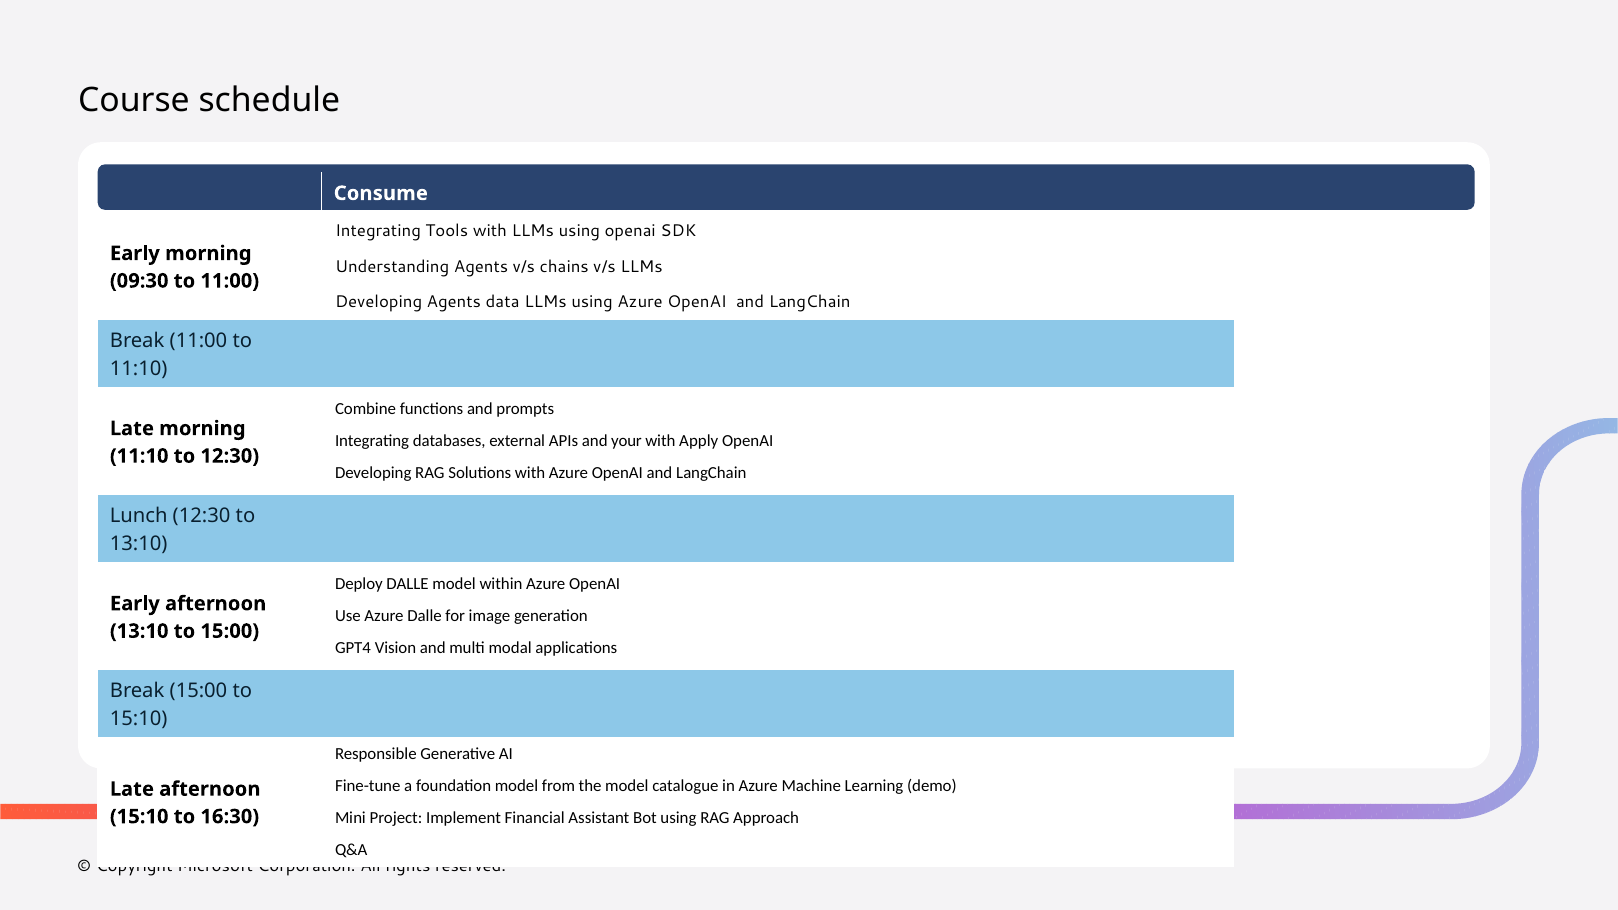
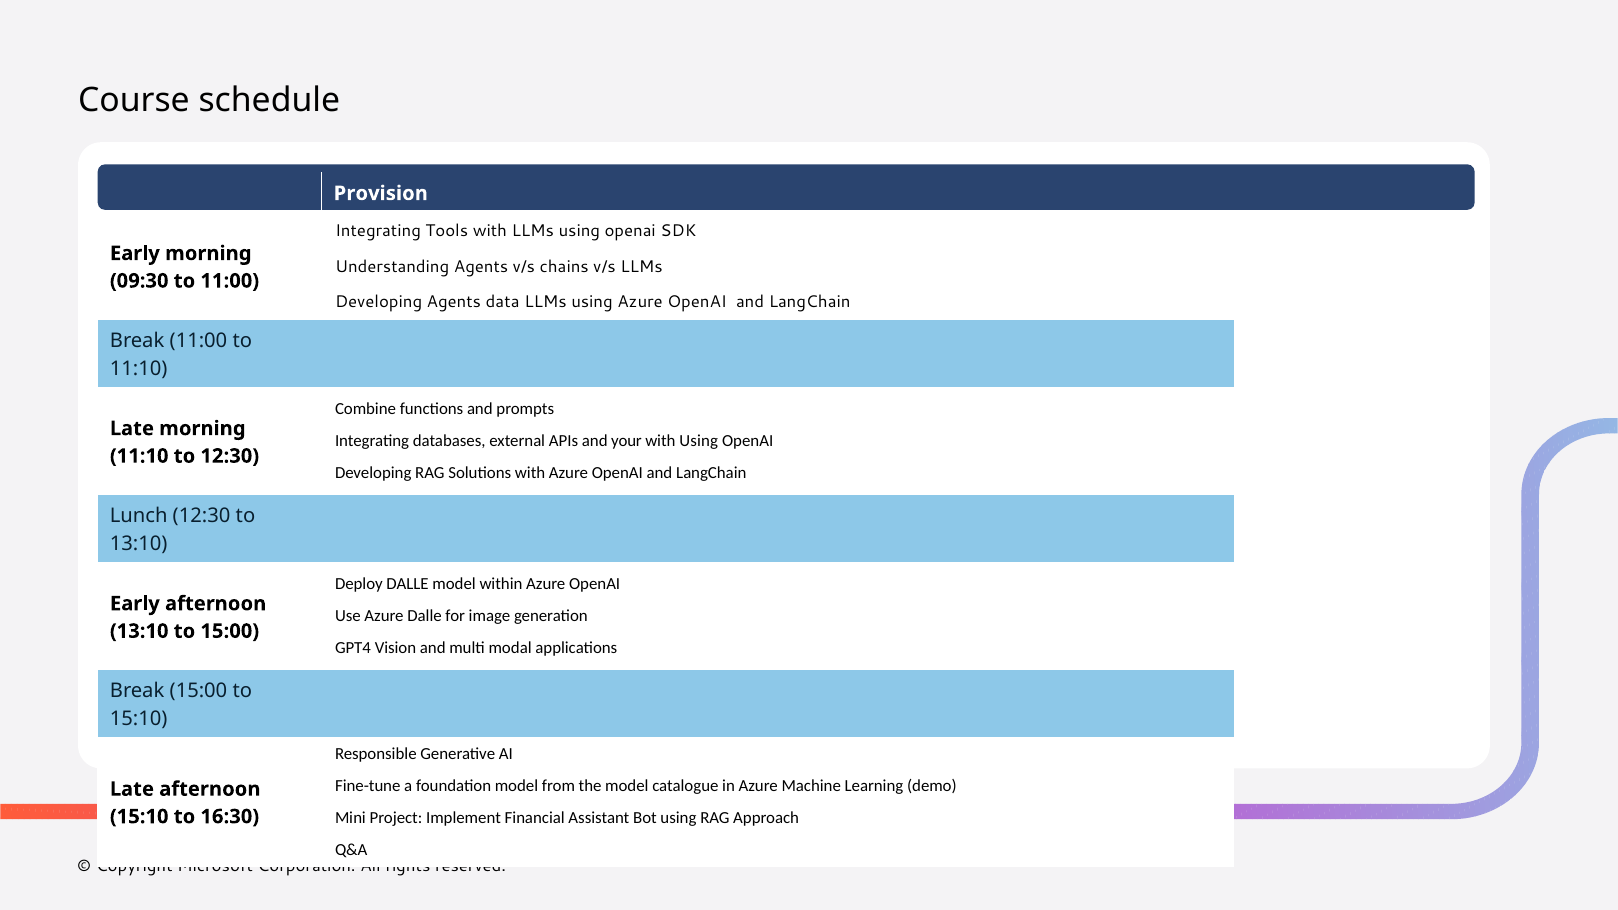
Consume: Consume -> Provision (381, 193)
with Apply: Apply -> Using (699, 441)
